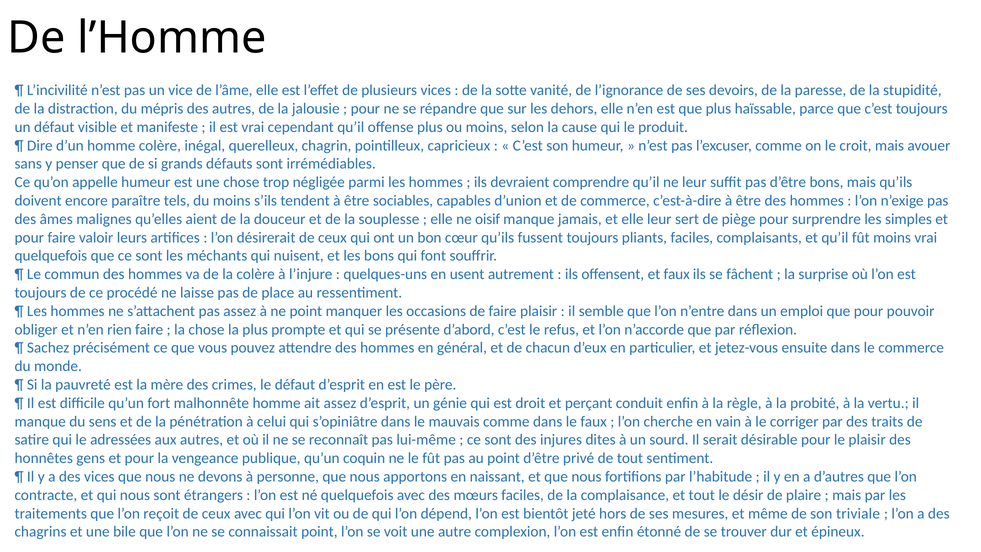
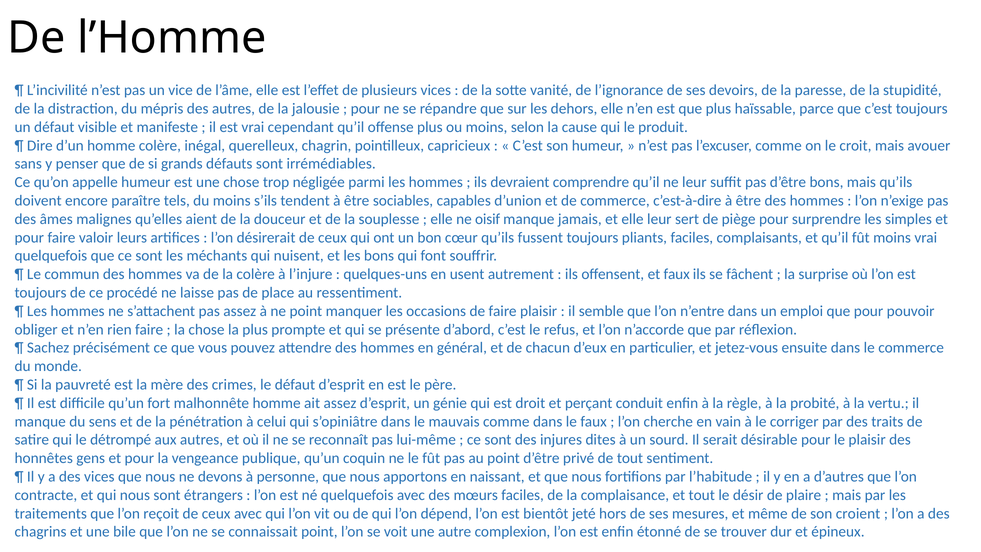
adressées: adressées -> détrompé (121, 440)
triviale: triviale -> croient (858, 513)
